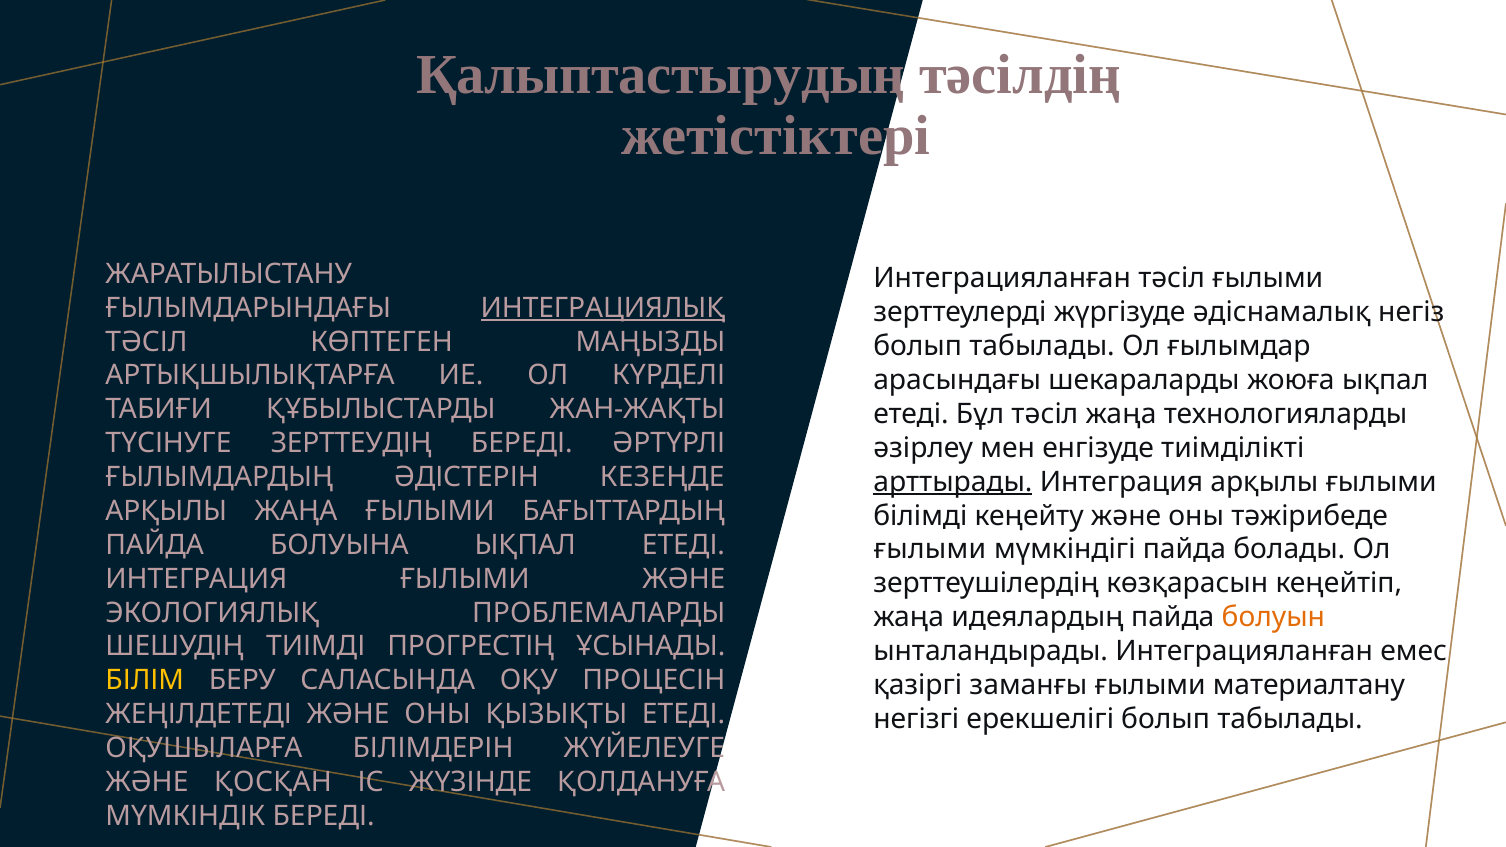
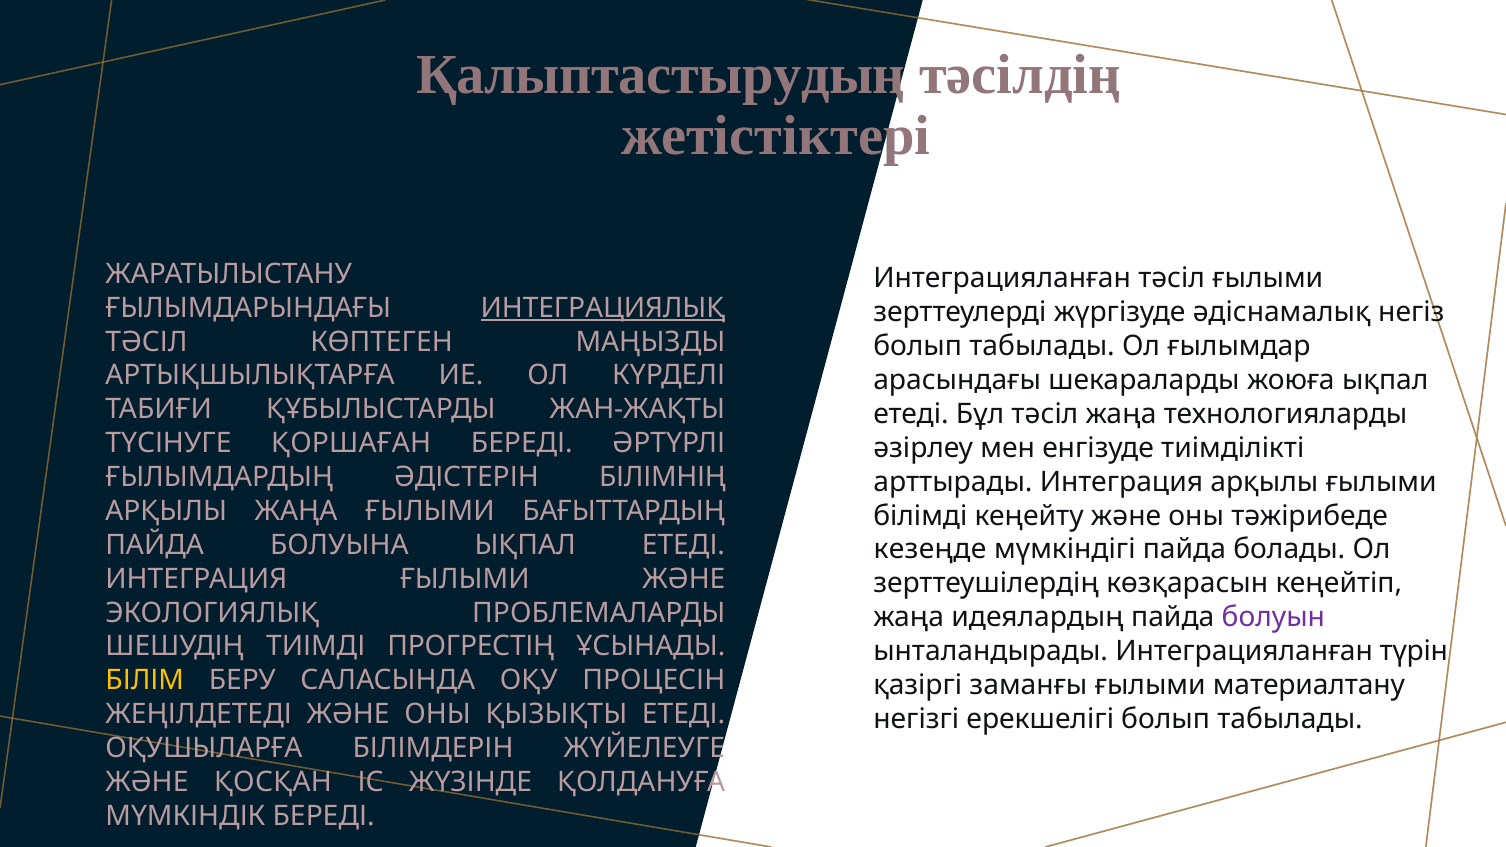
ЗЕРТТЕУДІҢ: ЗЕРТТЕУДІҢ -> ҚОРШАҒАН (351, 443)
КЕЗЕҢДЕ: КЕЗЕҢДЕ -> БІЛІМНІҢ (663, 477)
арттырады underline: present -> none (953, 482)
ғылыми: ғылыми -> кезеңде (930, 550)
болуын colour: orange -> purple (1273, 617)
емес: емес -> түрін (1414, 651)
